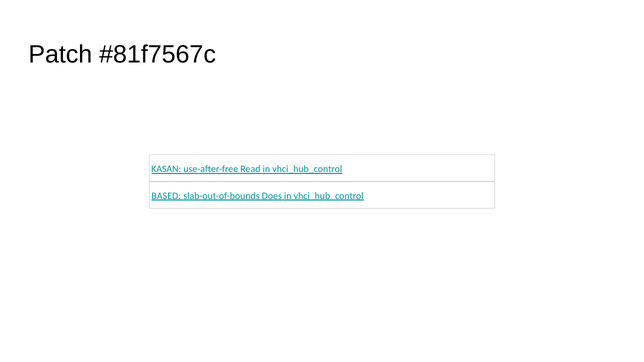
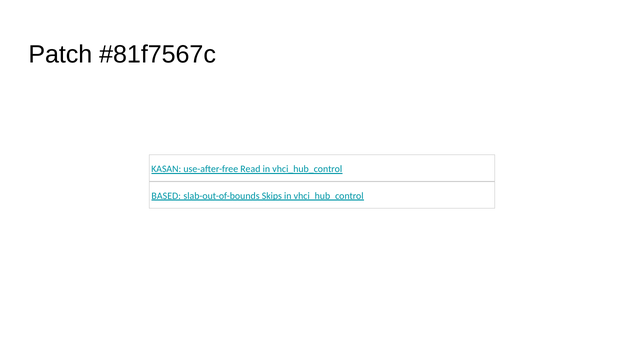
Does: Does -> Skips (272, 196)
